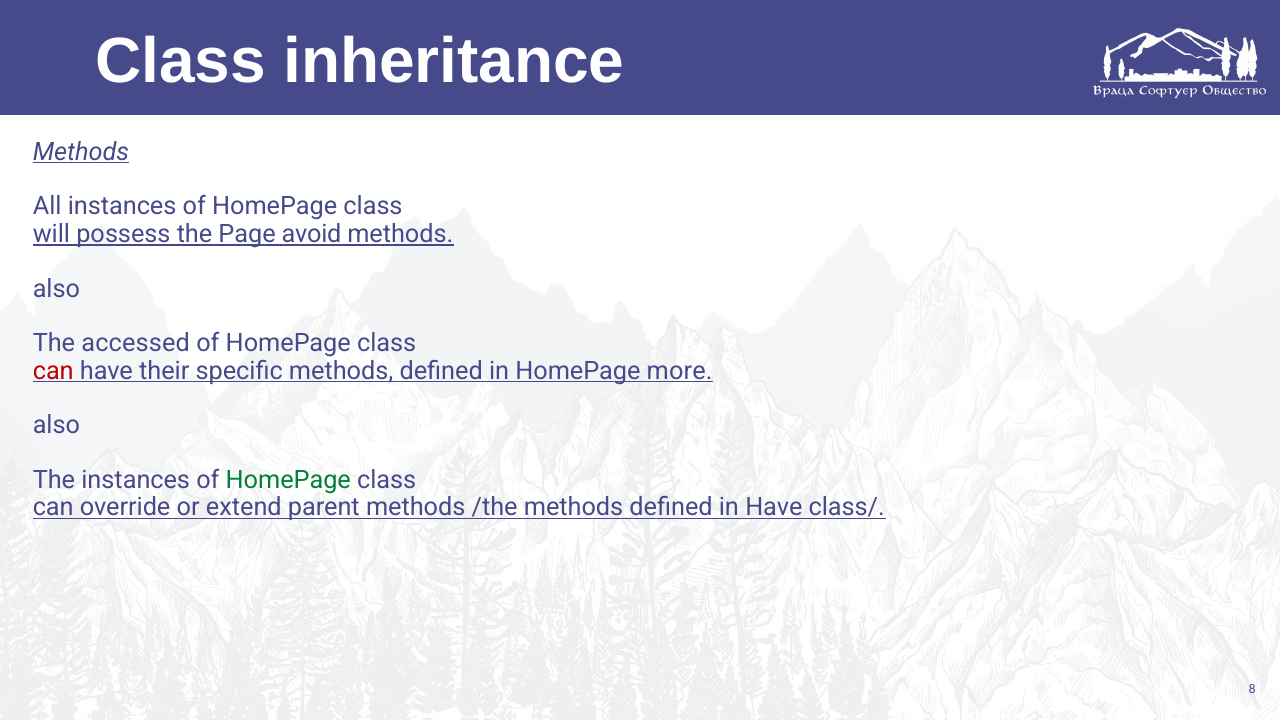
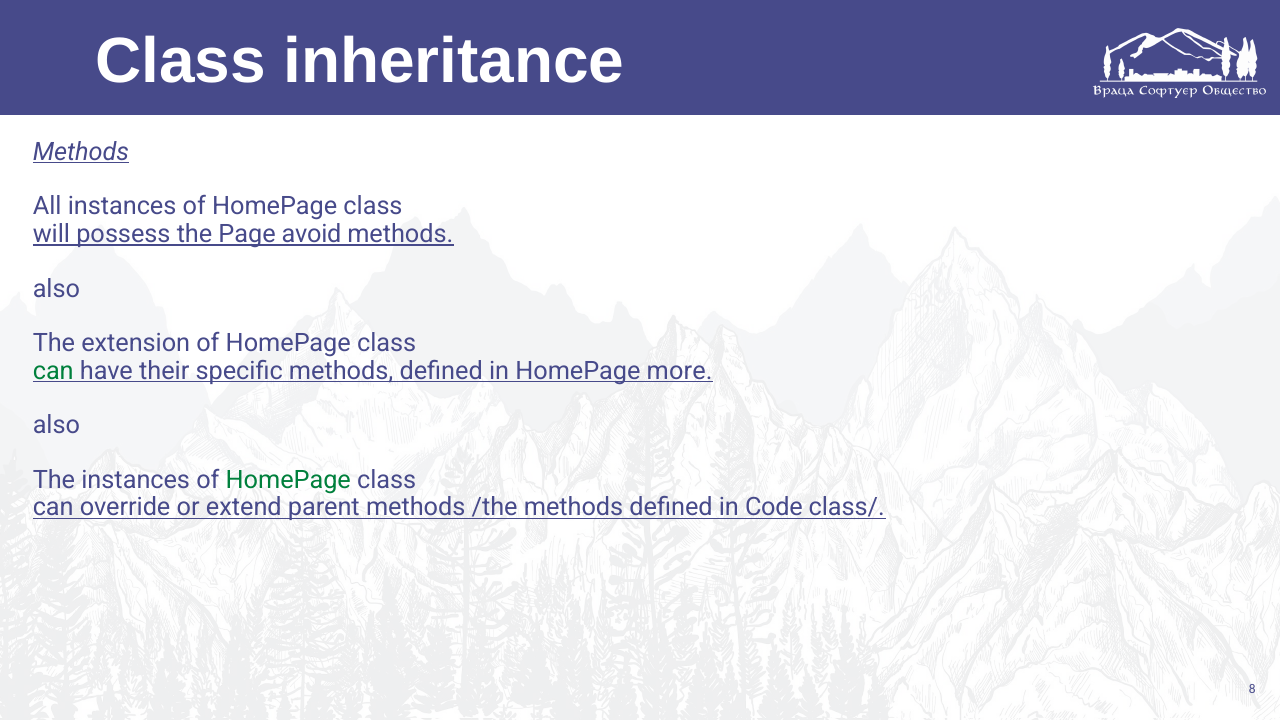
accessed: accessed -> extension (136, 343)
can colour: red -> green (53, 371)
in Have: Have -> Code (774, 507)
